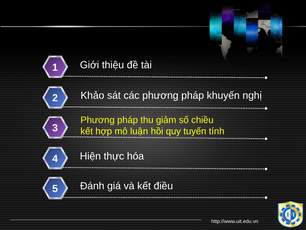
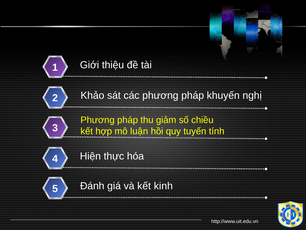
điều: điều -> kinh (163, 186)
